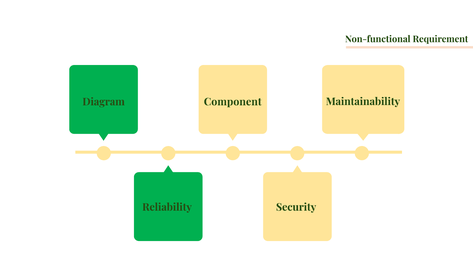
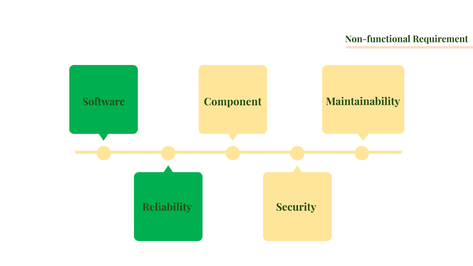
Diagram: Diagram -> Software (104, 102)
